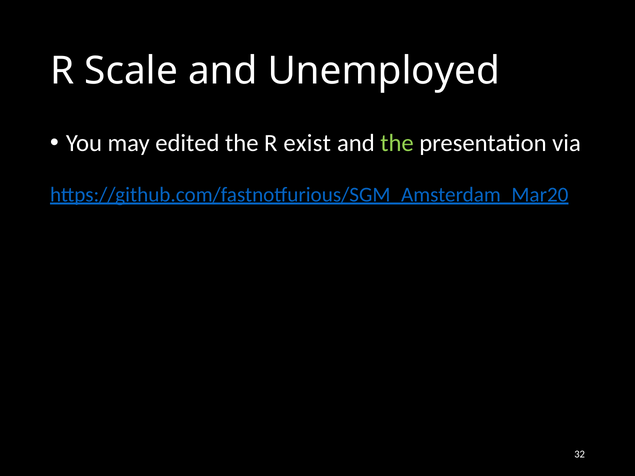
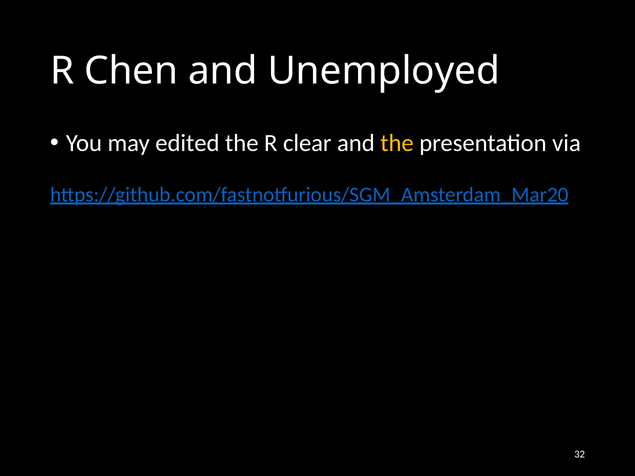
Scale: Scale -> Chen (131, 71)
exist: exist -> clear (307, 143)
the colour: light green -> yellow (397, 143)
